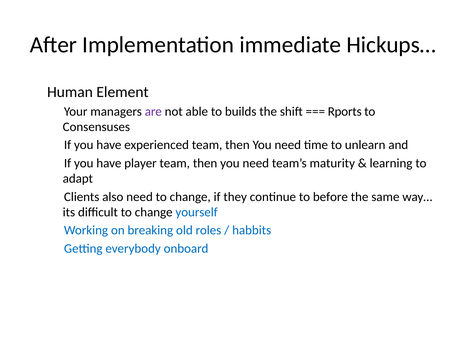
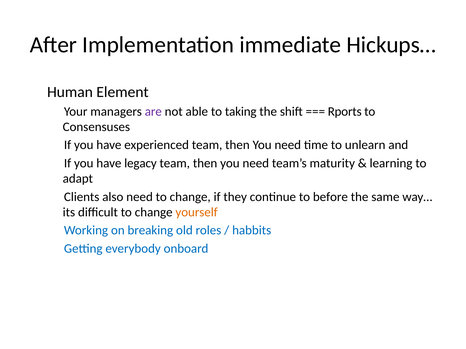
builds: builds -> taking (241, 112)
player: player -> legacy (141, 163)
yourself colour: blue -> orange (197, 213)
